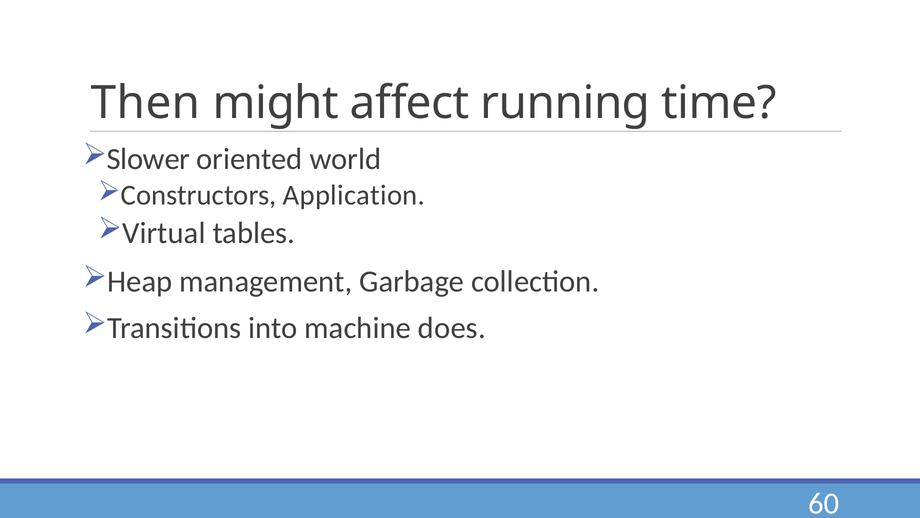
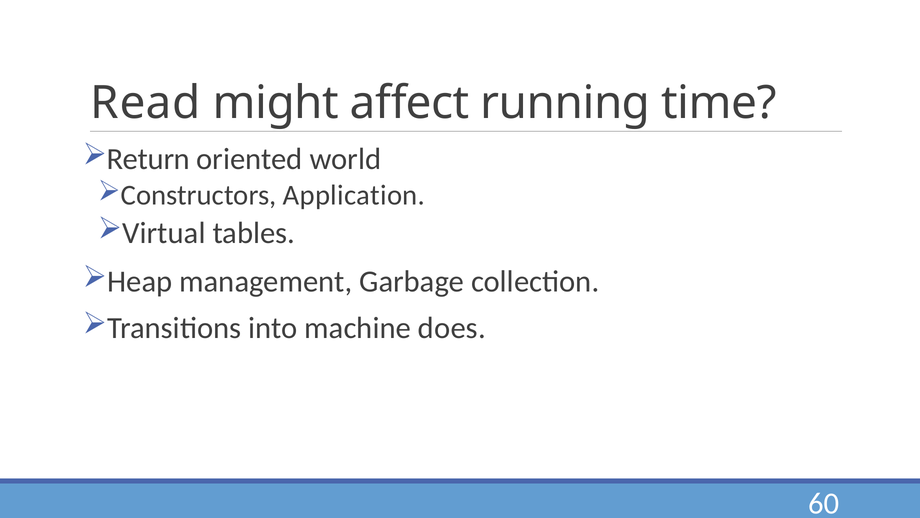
Then: Then -> Read (145, 103)
Slower: Slower -> Return (148, 159)
